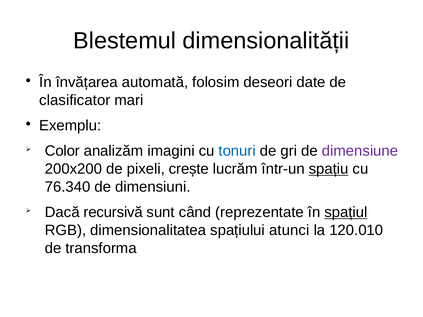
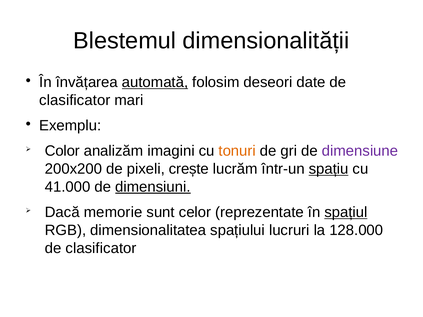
automată underline: none -> present (155, 82)
tonuri colour: blue -> orange (237, 151)
76.340: 76.340 -> 41.000 (68, 187)
dimensiuni underline: none -> present (153, 187)
recursivă: recursivă -> memorie (113, 212)
când: când -> celor (195, 212)
atunci: atunci -> lucruri (289, 230)
120.010: 120.010 -> 128.000 (356, 230)
transforma: transforma -> clasificator (101, 248)
